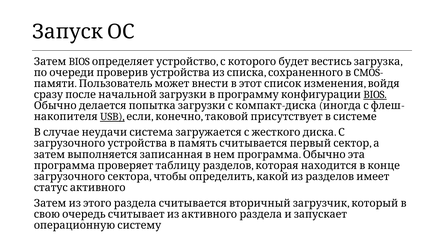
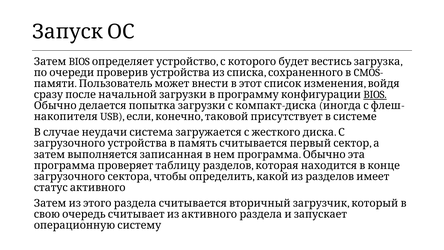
USB underline: present -> none (112, 117)
